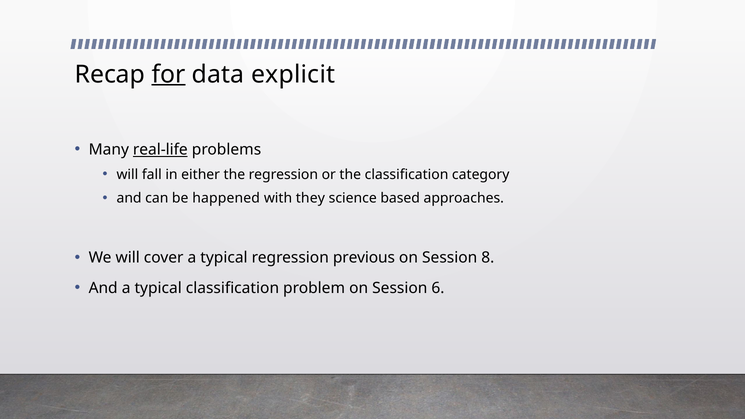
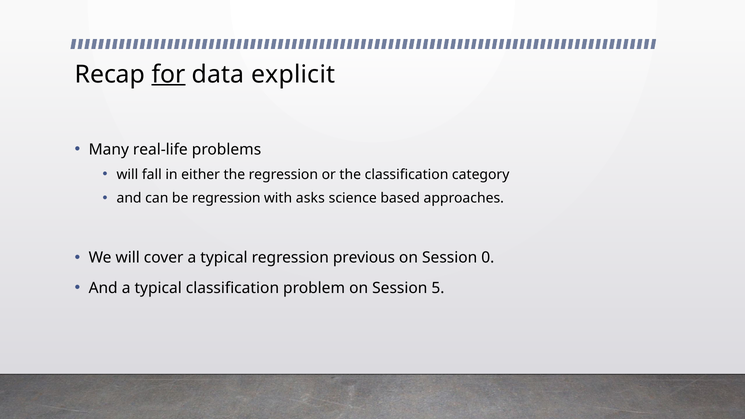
real-life underline: present -> none (160, 150)
be happened: happened -> regression (226, 198)
they: they -> asks (310, 198)
8: 8 -> 0 (488, 258)
6: 6 -> 5 (438, 288)
